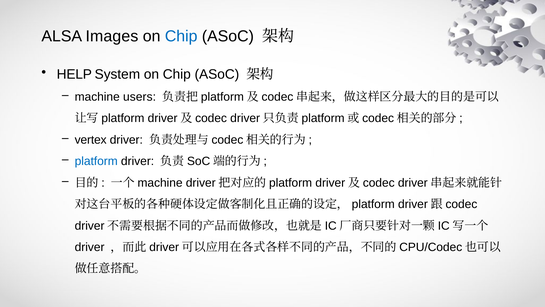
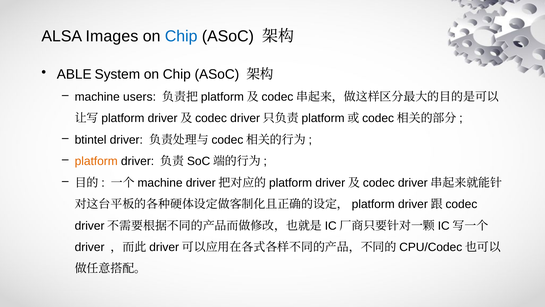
HELP: HELP -> ABLE (74, 74)
vertex: vertex -> btintel (91, 140)
platform colour: blue -> orange (96, 161)
